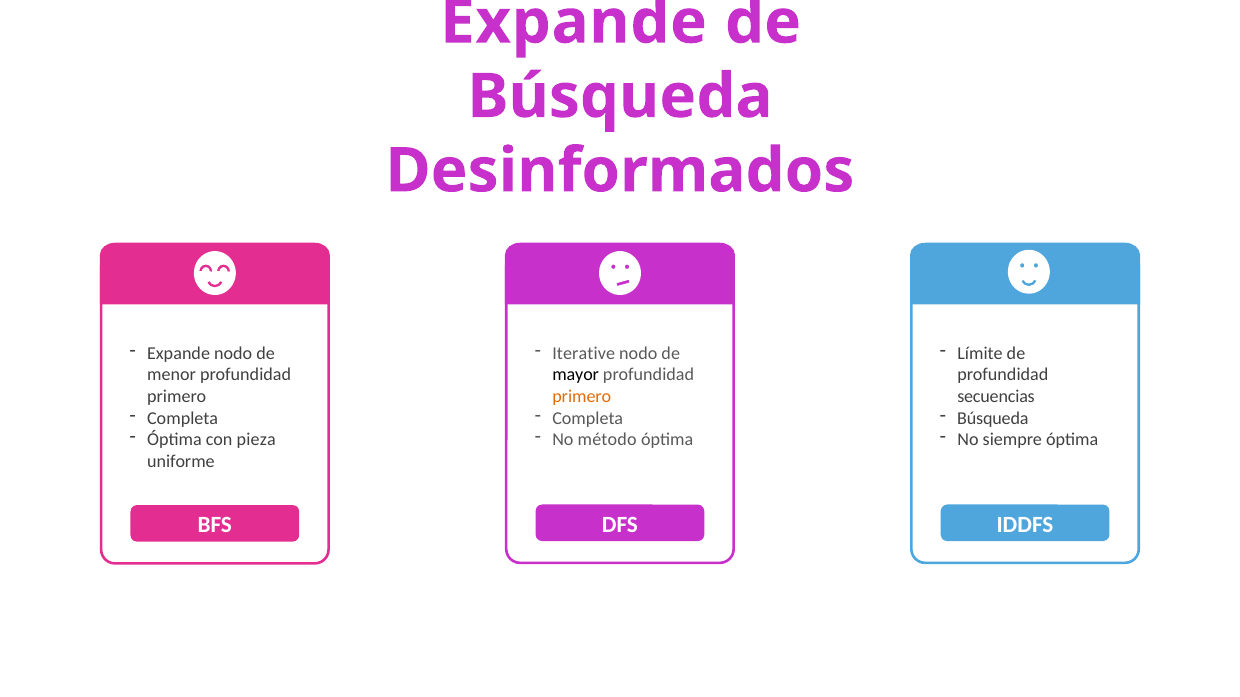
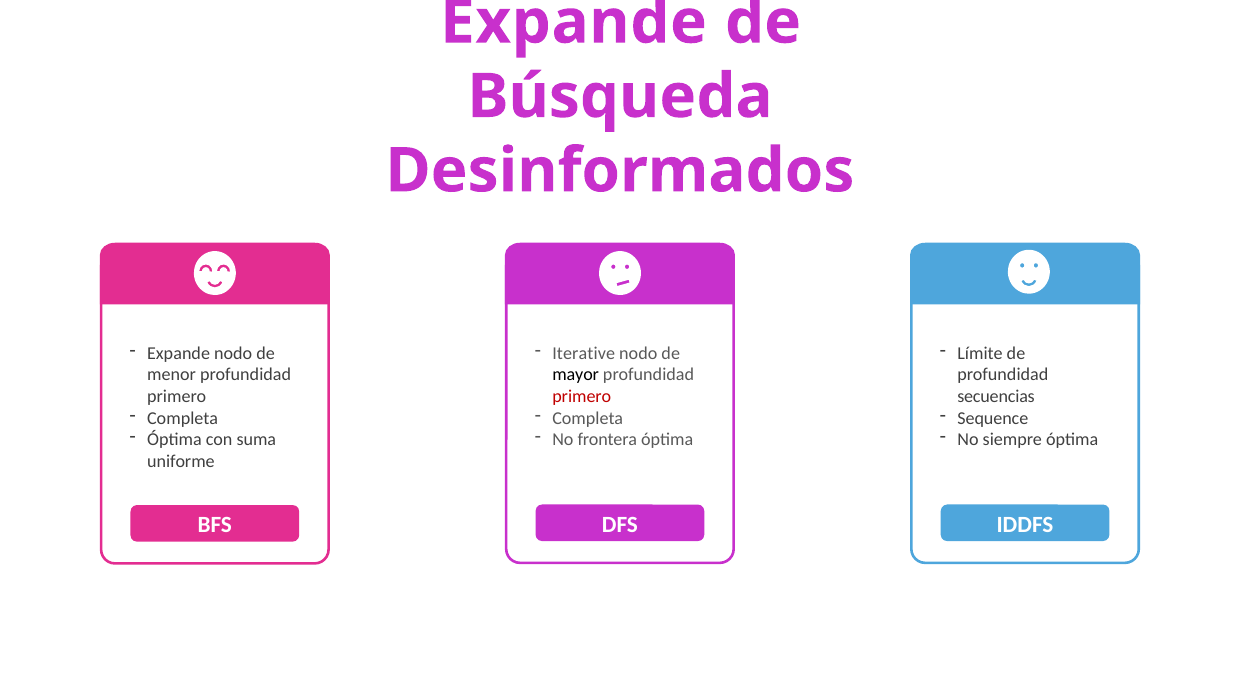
primero colour: orange -> red (582, 397)
Búsqueda: Búsqueda -> Sequence (993, 419)
pieza: pieza -> suma (256, 440)
método: método -> frontera (607, 440)
